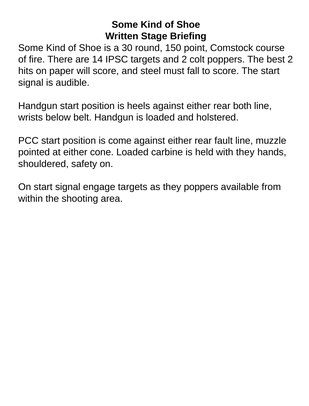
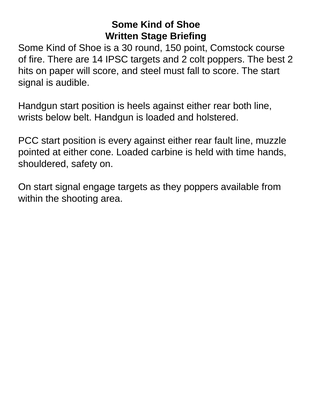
come: come -> every (120, 140)
with they: they -> time (245, 152)
